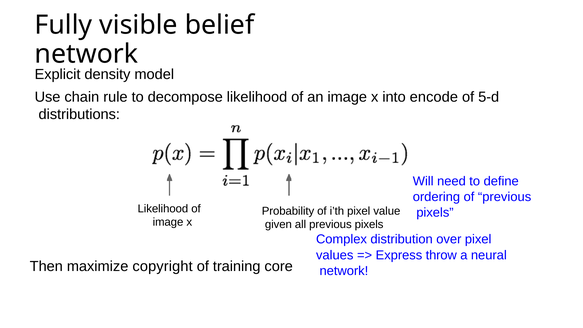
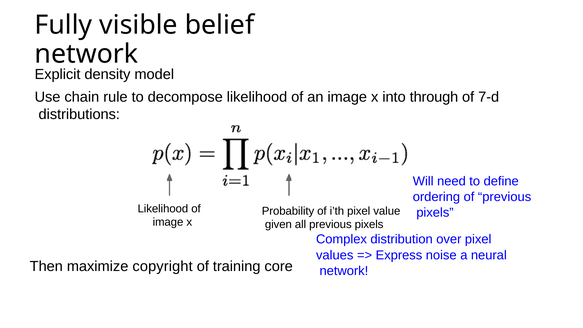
encode: encode -> through (434, 97)
5-d: 5-d -> 7-d (489, 97)
throw: throw -> noise (441, 255)
